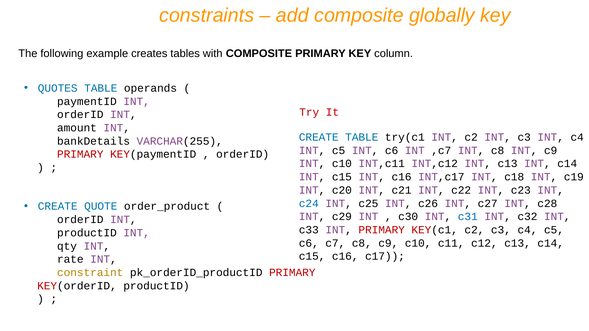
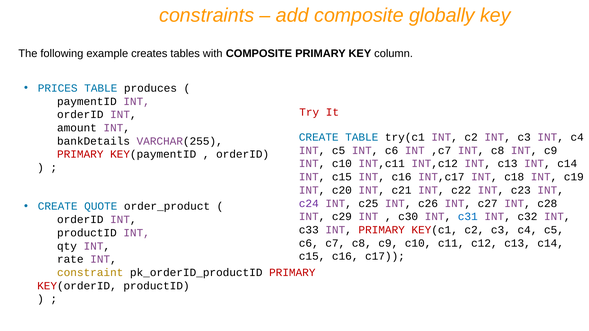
QUOTES: QUOTES -> PRICES (58, 88)
operands: operands -> produces (150, 88)
c24 colour: blue -> purple (309, 204)
